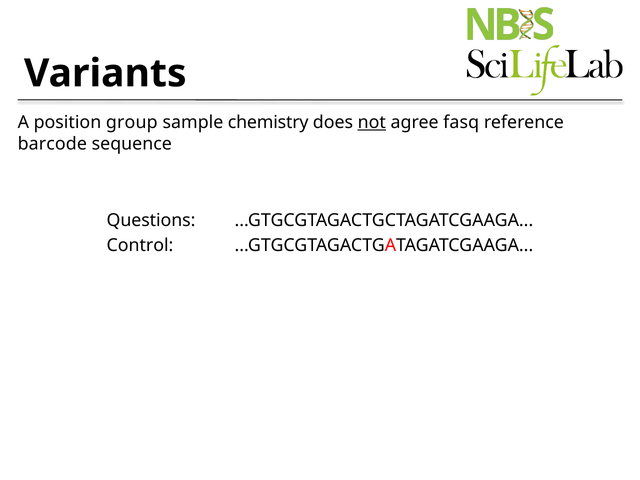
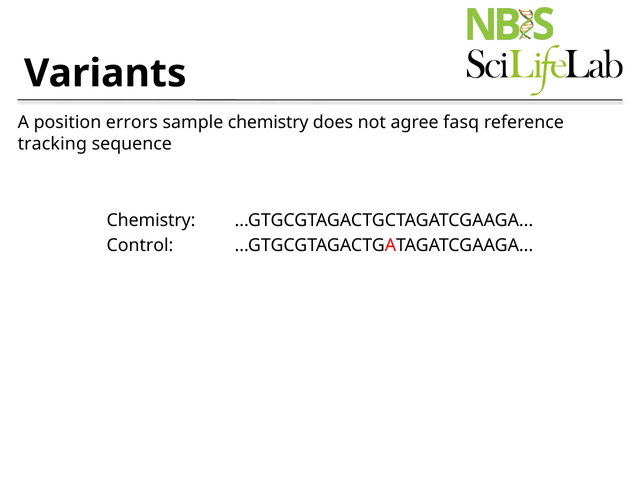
group: group -> errors (132, 122)
not underline: present -> none (372, 122)
barcode: barcode -> tracking (52, 144)
Questions: Questions -> Chemistry (151, 220)
